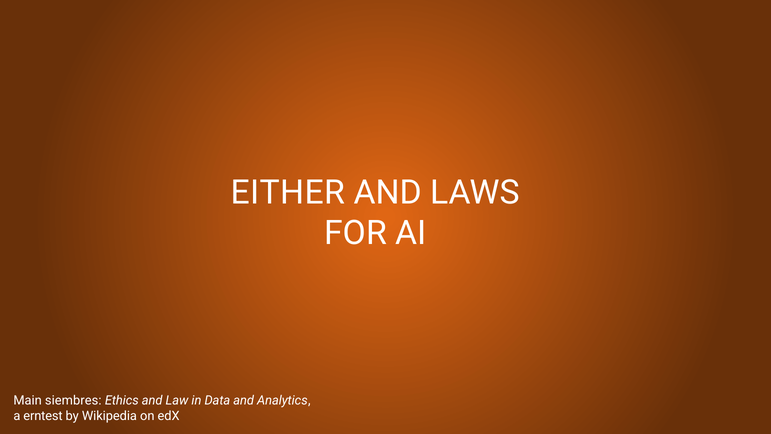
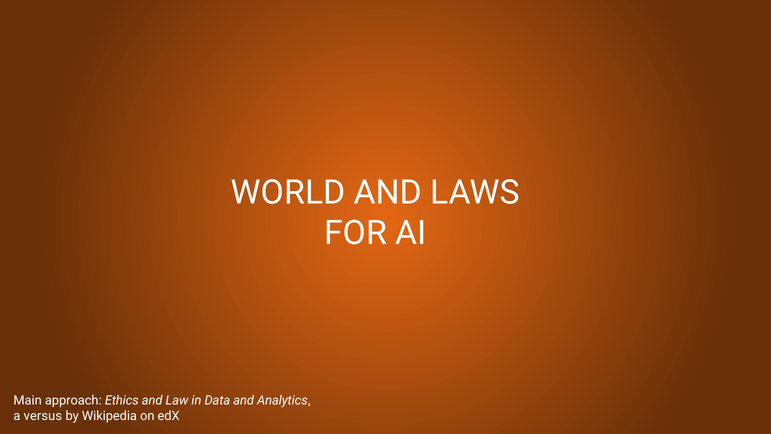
EITHER: EITHER -> WORLD (288, 193)
siembres: siembres -> approach (73, 400)
erntest: erntest -> versus (43, 416)
